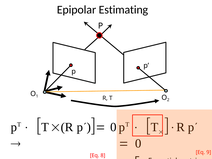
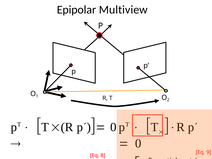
Estimating: Estimating -> Multiview (123, 10)
